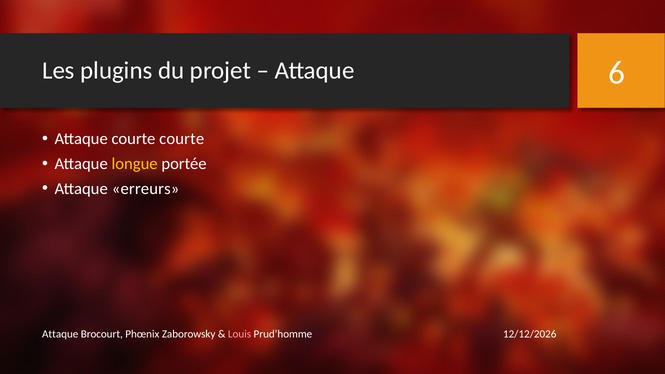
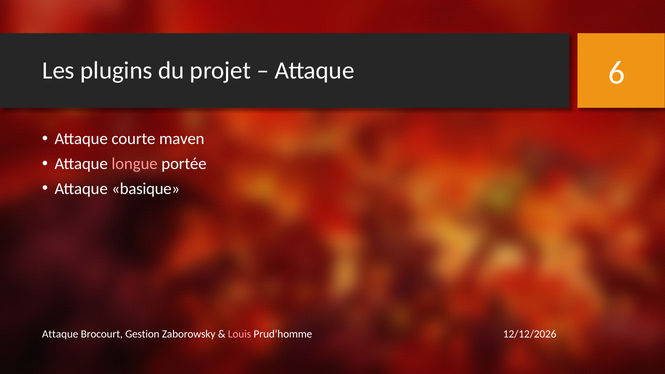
courte courte: courte -> maven (182, 139)
longue colour: yellow -> pink (135, 164)
erreurs: erreurs -> basique (146, 189)
Phœnix: Phœnix -> Gestion (142, 334)
